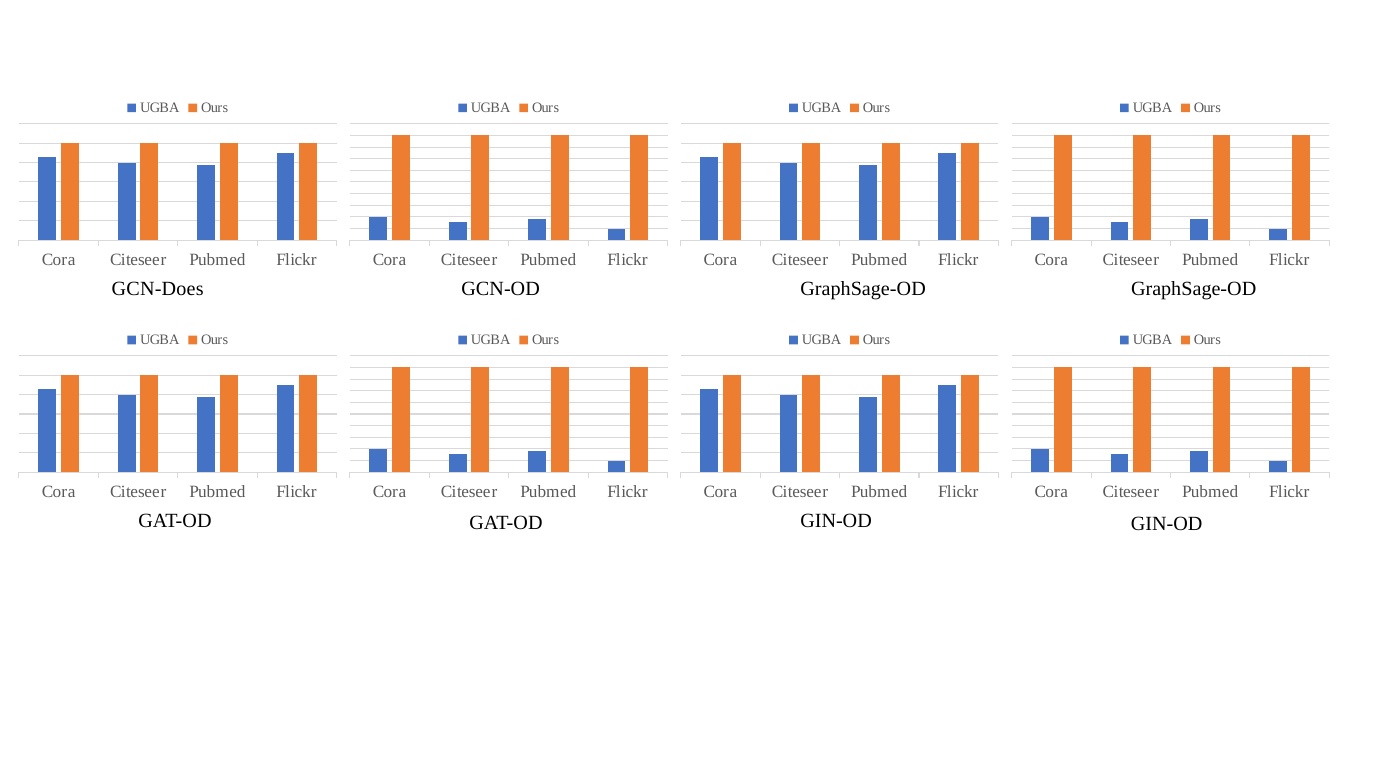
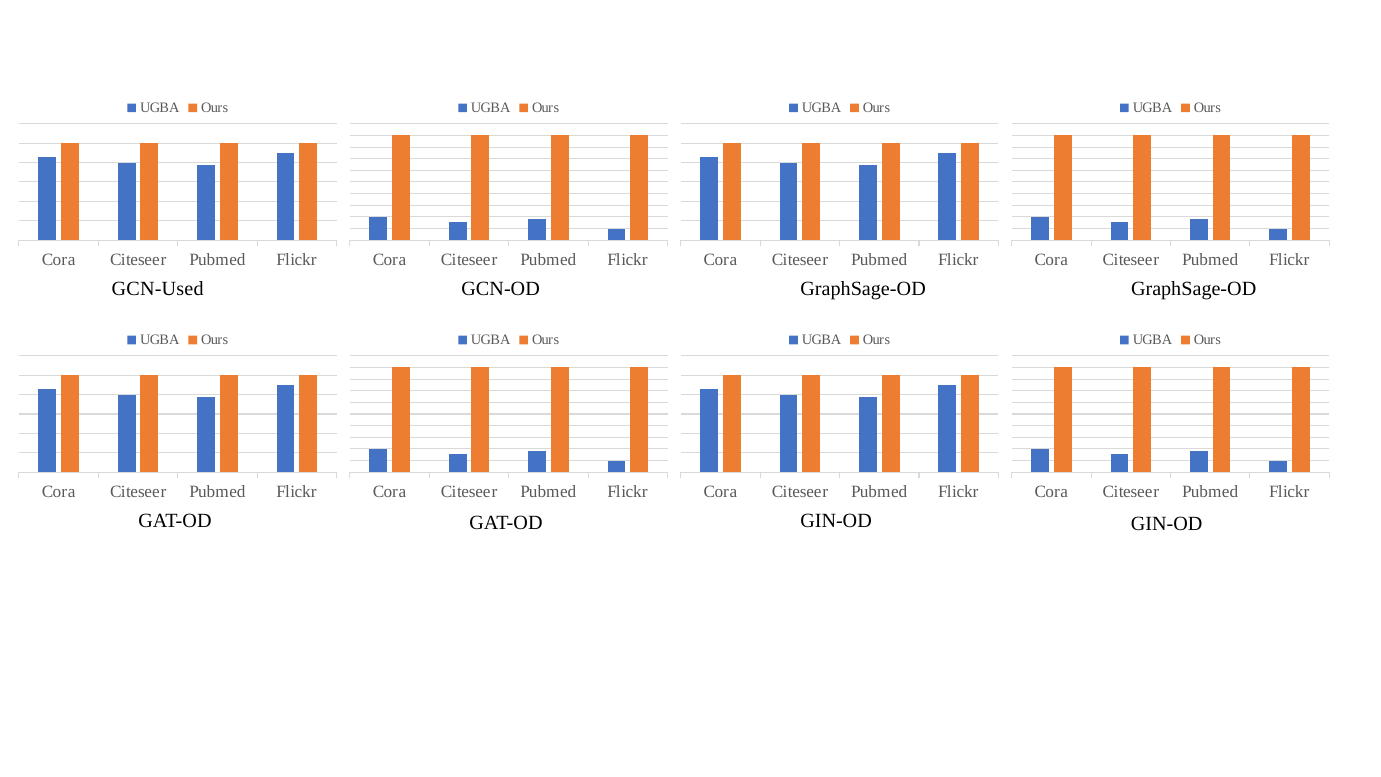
GCN-Does: GCN-Does -> GCN-Used (158, 288)
